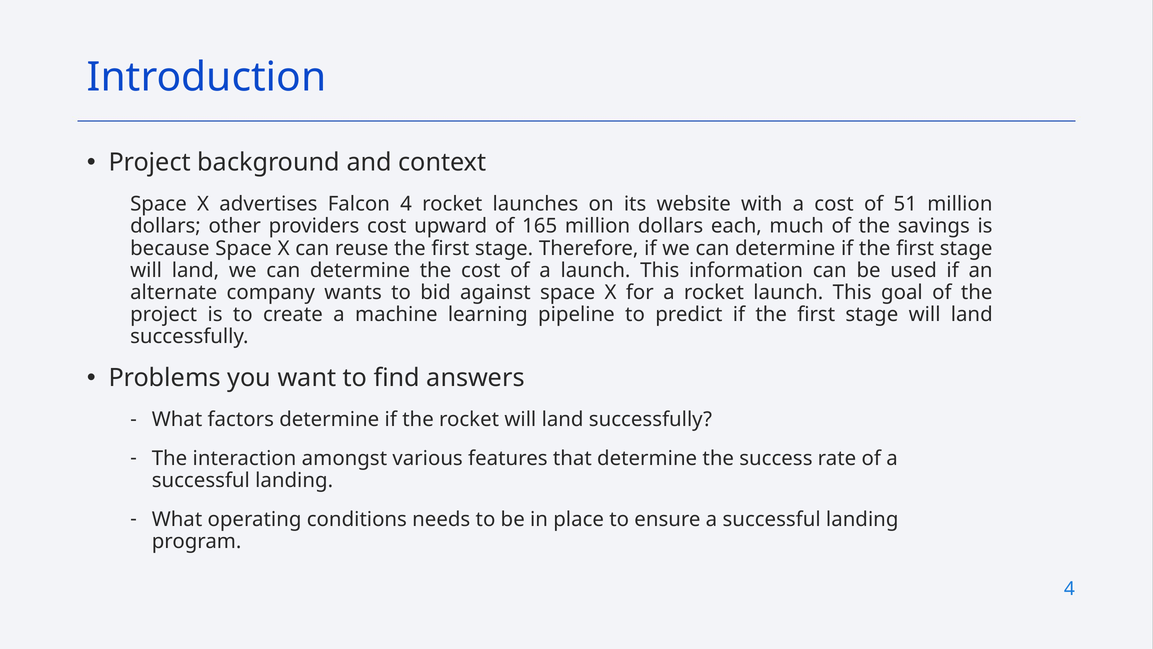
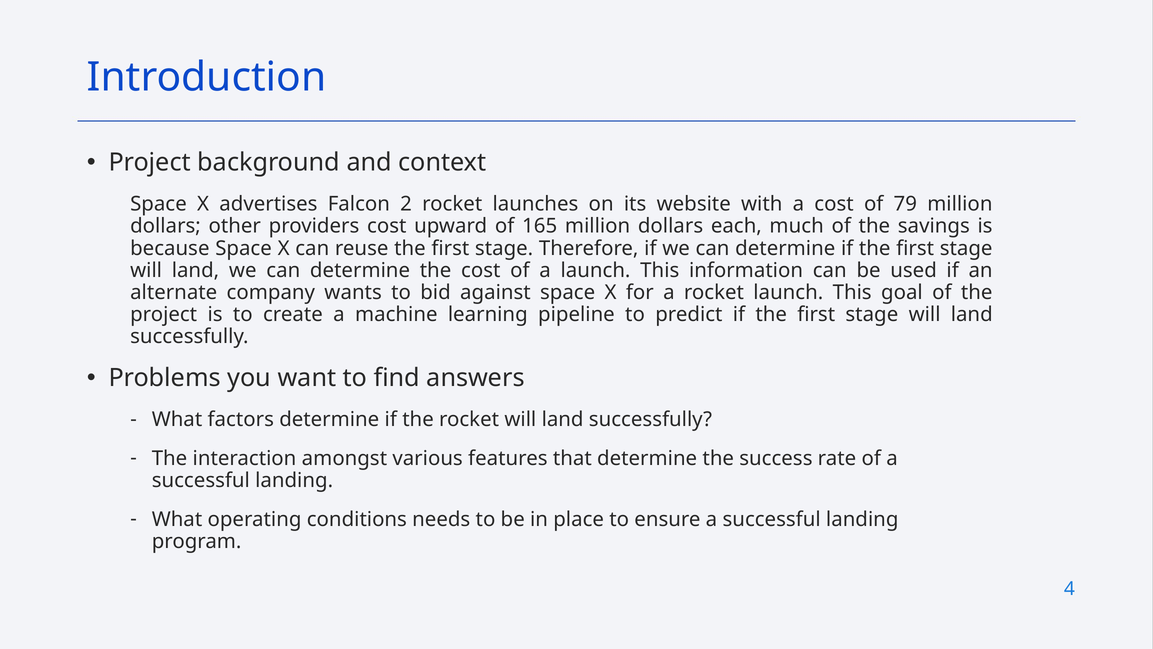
Falcon 4: 4 -> 2 (406, 204)
51: 51 -> 79 (905, 204)
